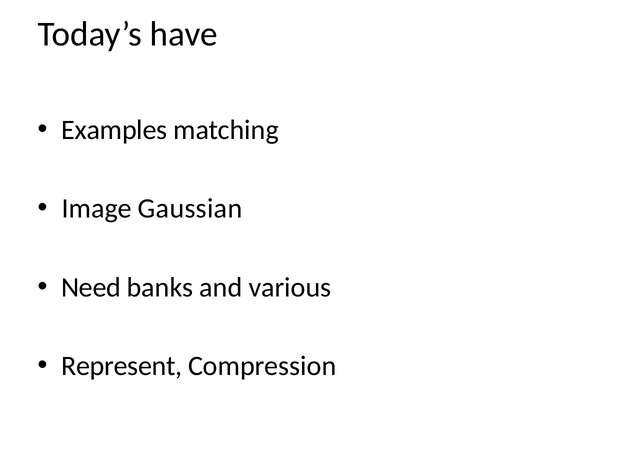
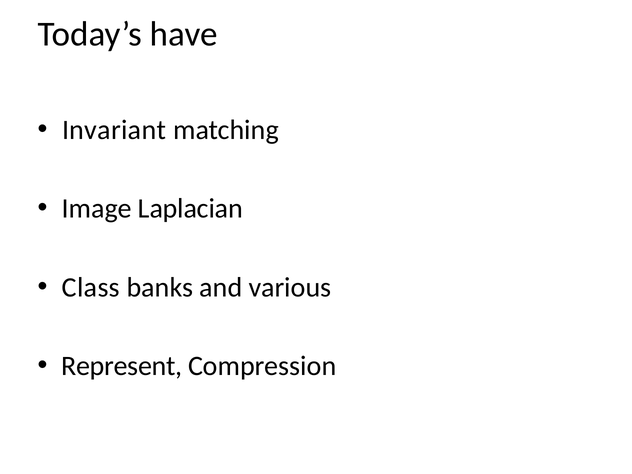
Examples: Examples -> Invariant (114, 130)
Gaussian: Gaussian -> Laplacian (190, 209)
Need: Need -> Class (91, 287)
